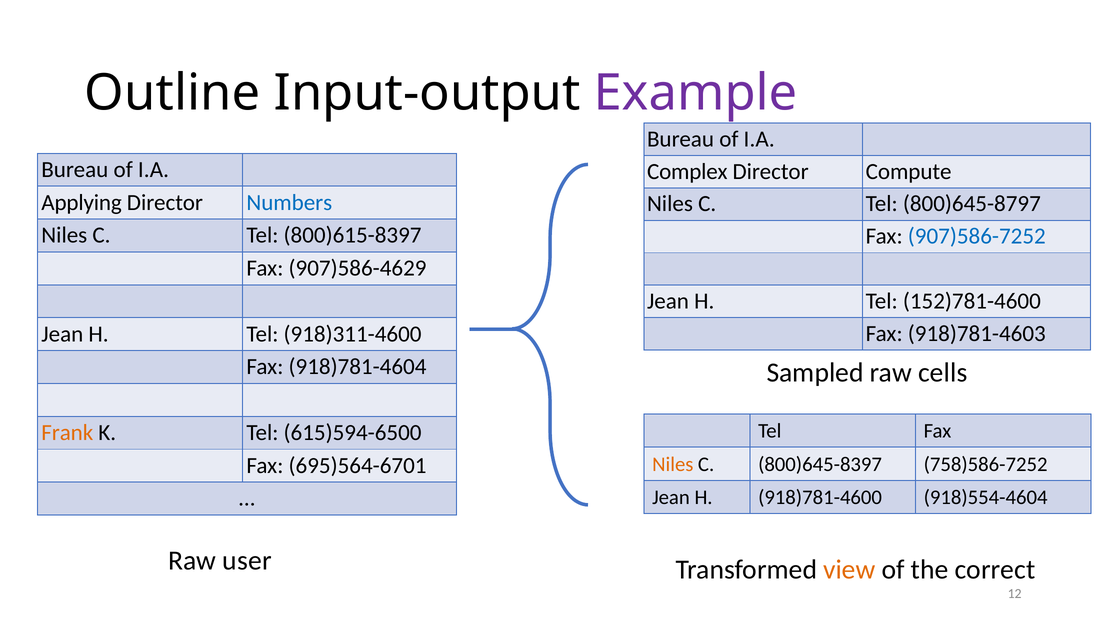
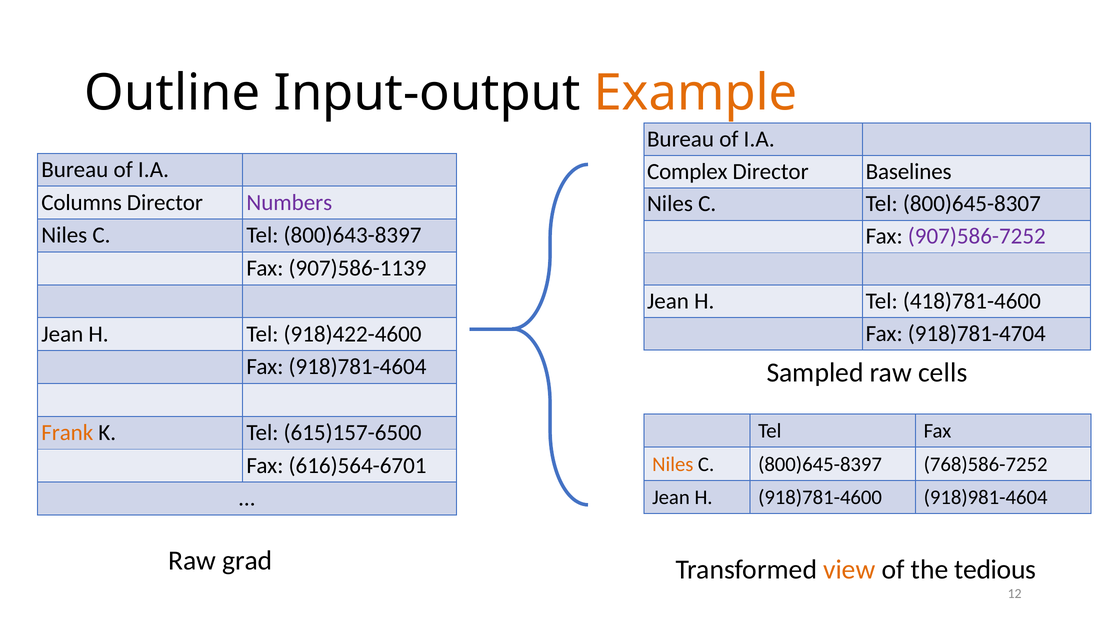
Example colour: purple -> orange (696, 93)
Compute: Compute -> Baselines (909, 171)
Applying: Applying -> Columns (82, 203)
Numbers colour: blue -> purple (289, 203)
800)645-8797: 800)645-8797 -> 800)645-8307 (972, 204)
800)615-8397: 800)615-8397 -> 800)643-8397 (353, 235)
907)586-7252 colour: blue -> purple (977, 236)
907)586-4629: 907)586-4629 -> 907)586-1139 (358, 268)
152)781-4600: 152)781-4600 -> 418)781-4600 (972, 301)
918)781-4603: 918)781-4603 -> 918)781-4704 (977, 334)
918)311-4600: 918)311-4600 -> 918)422-4600 (353, 334)
615)594-6500: 615)594-6500 -> 615)157-6500 (353, 433)
758)586-7252: 758)586-7252 -> 768)586-7252 (986, 464)
695)564-6701: 695)564-6701 -> 616)564-6701 (358, 466)
918)554-4604: 918)554-4604 -> 918)981-4604 (986, 498)
user: user -> grad (247, 561)
correct: correct -> tedious (995, 570)
